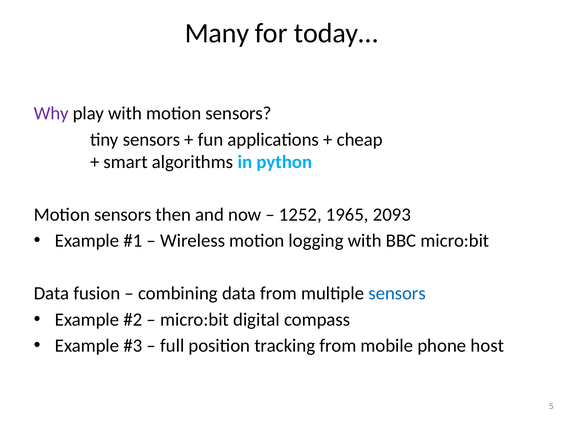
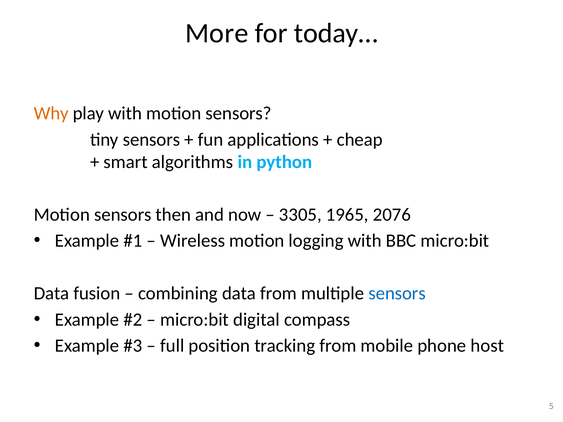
Many: Many -> More (217, 33)
Why colour: purple -> orange (51, 113)
1252: 1252 -> 3305 (300, 215)
2093: 2093 -> 2076 (392, 215)
